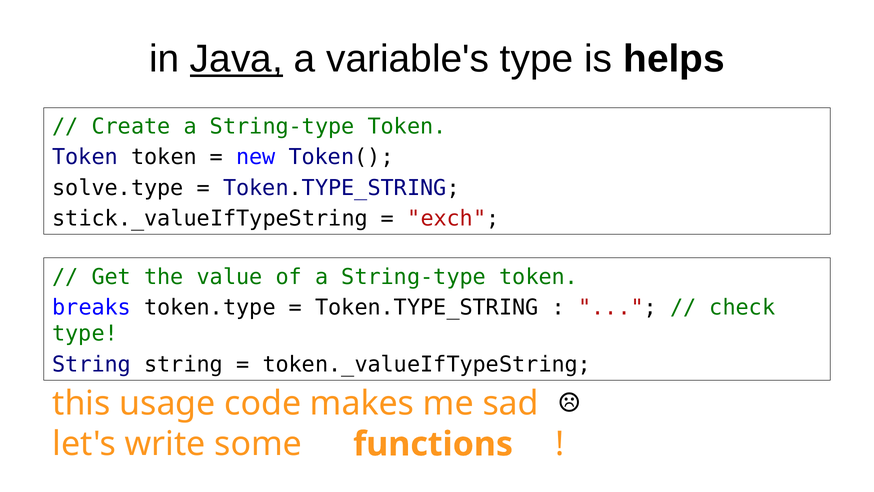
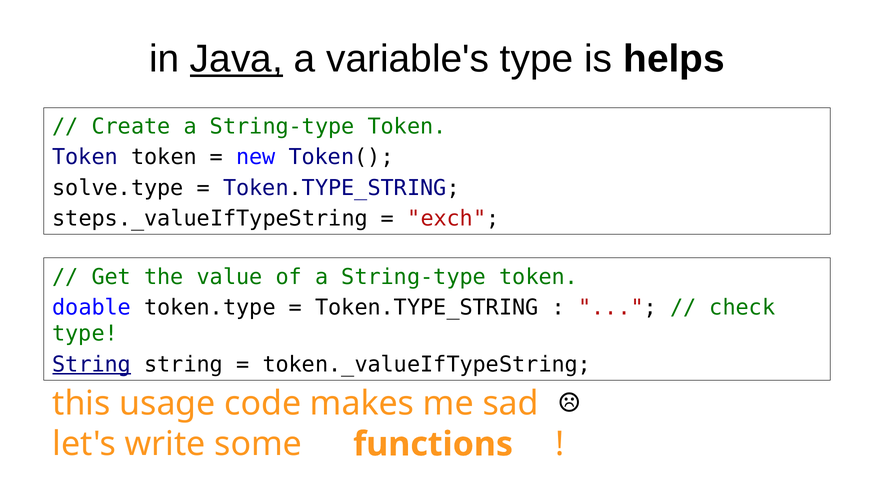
stick._valueIfTypeString: stick._valueIfTypeString -> steps._valueIfTypeString (210, 218)
breaks: breaks -> doable (92, 307)
String underline: none -> present (92, 364)
